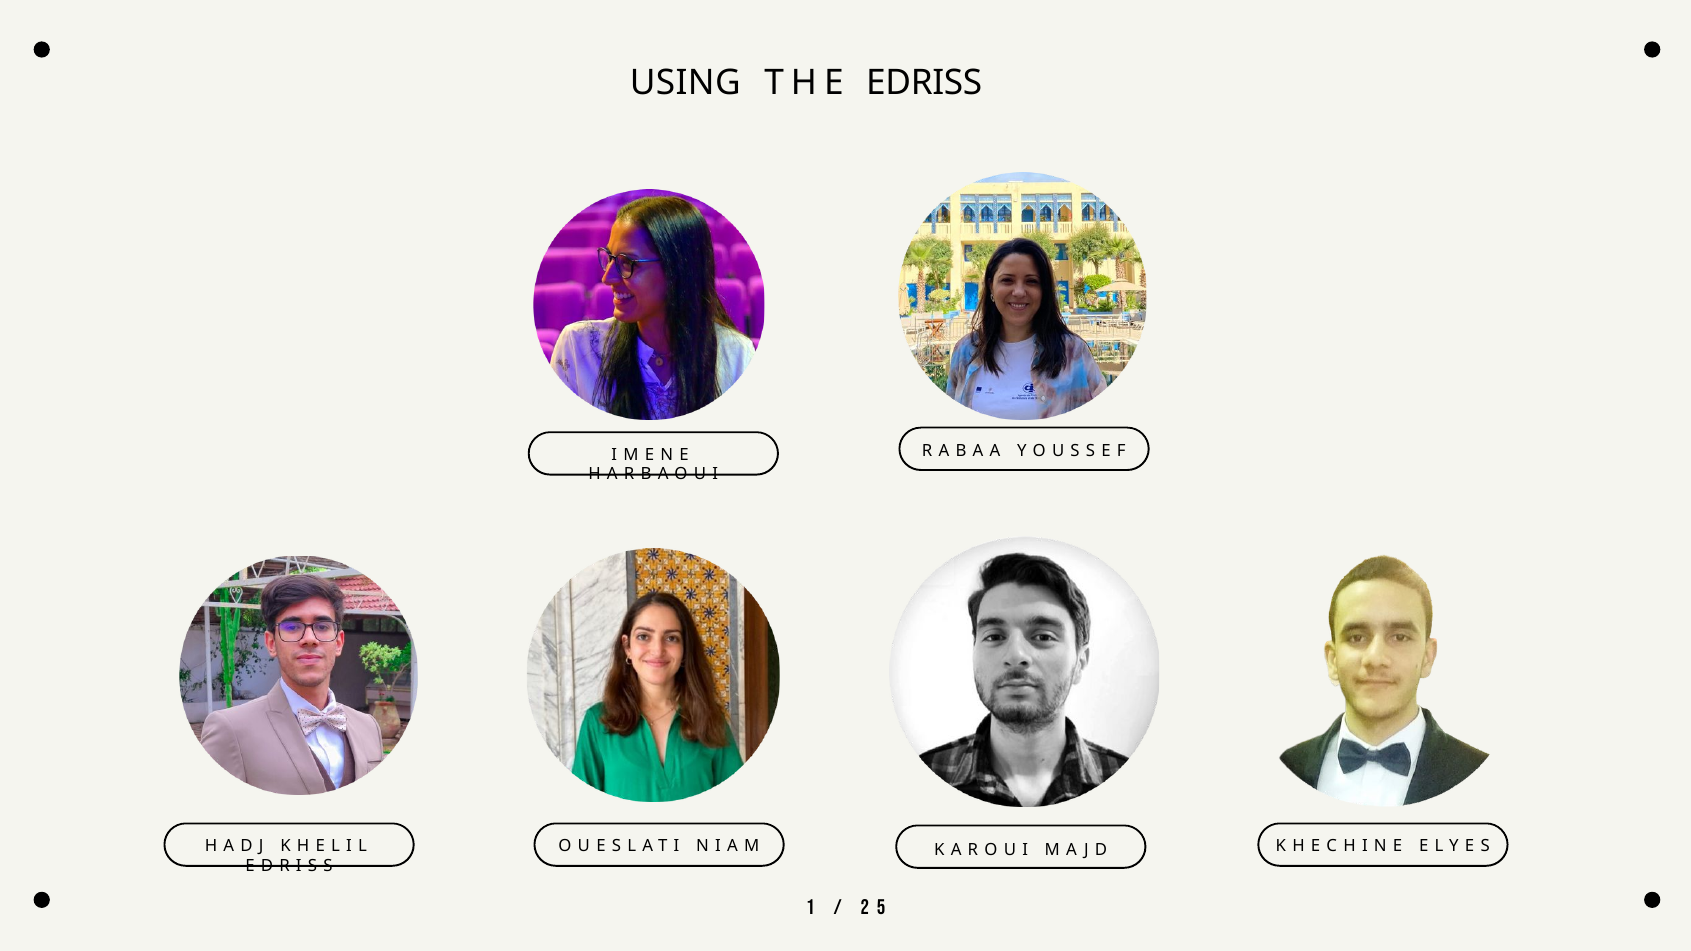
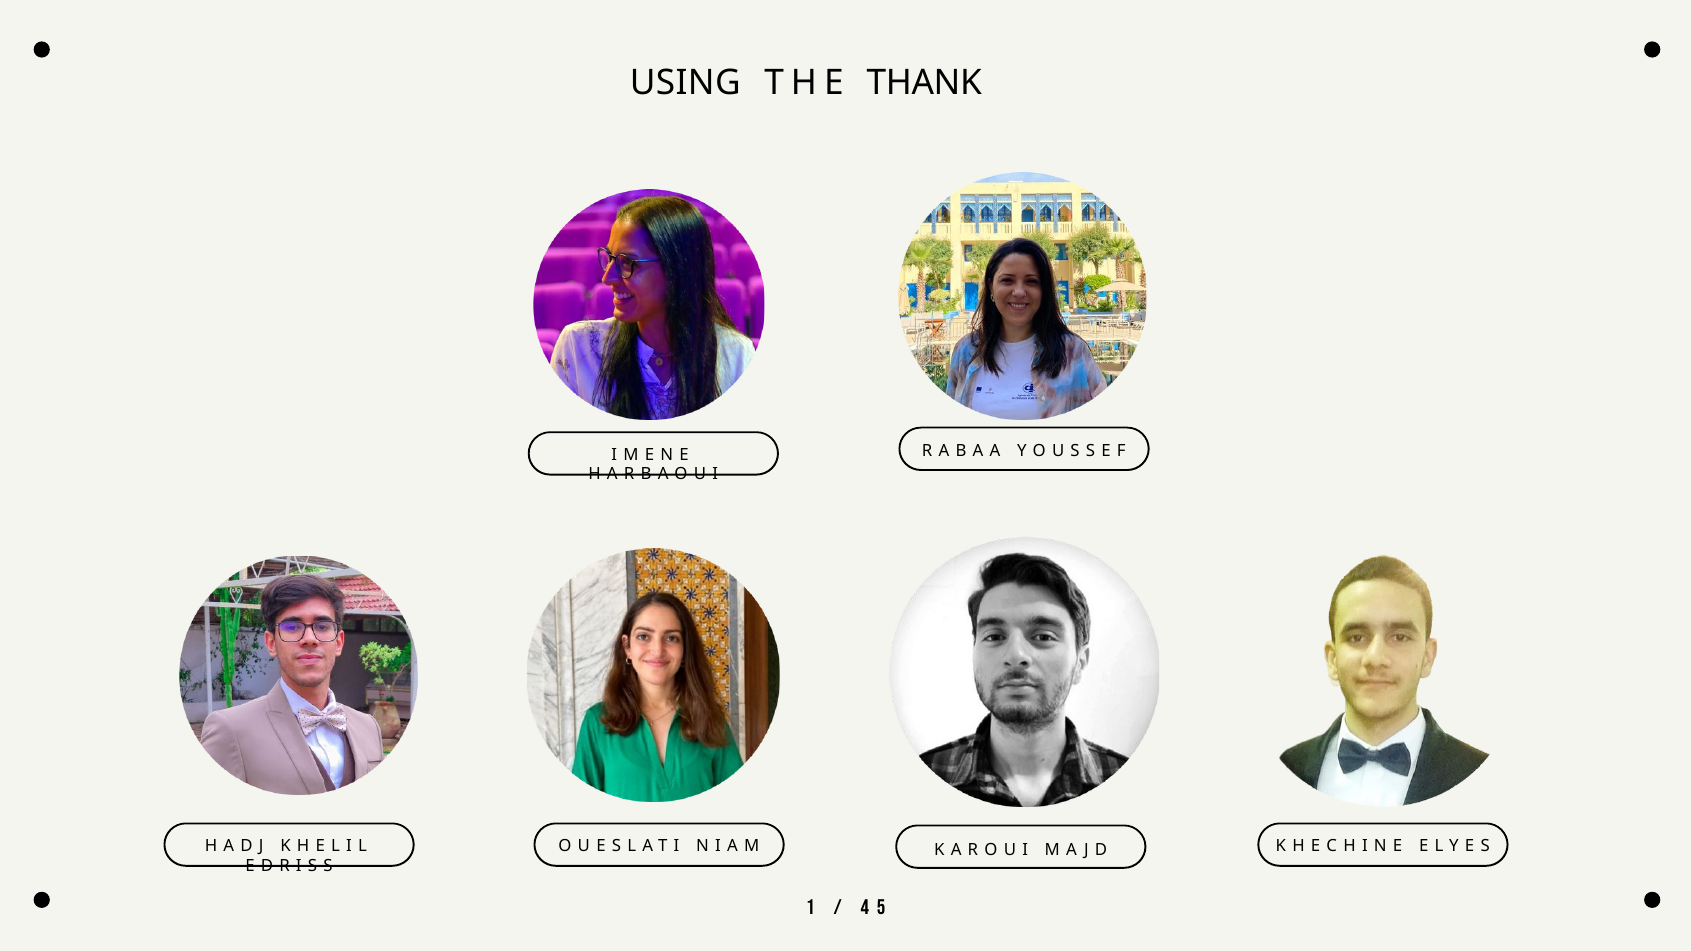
EDRISS: EDRISS -> THANK (924, 83)
2: 2 -> 4 (865, 907)
